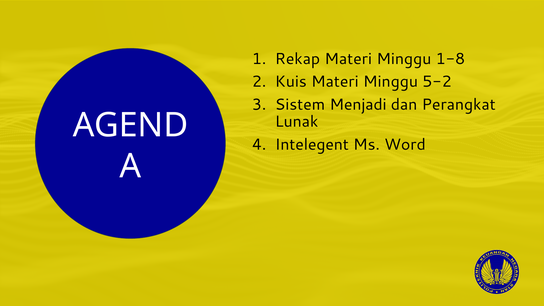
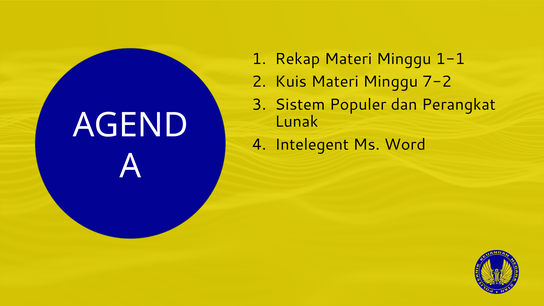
1-8: 1-8 -> 1-1 (450, 59)
5-2: 5-2 -> 7-2 (437, 82)
Menjadi: Menjadi -> Populer (358, 105)
